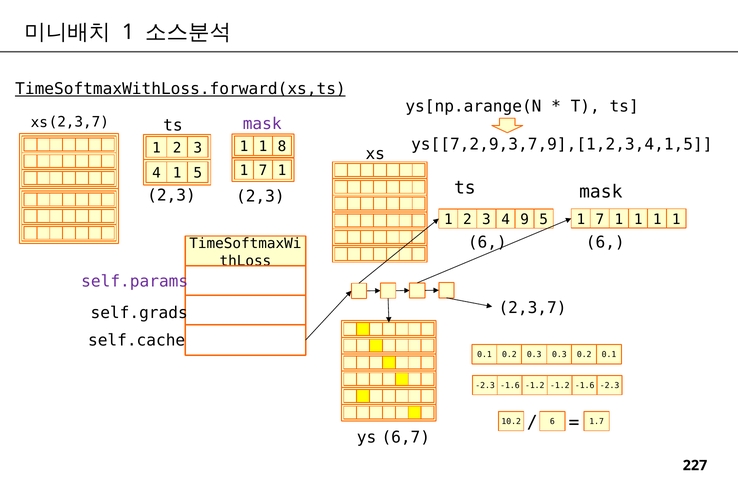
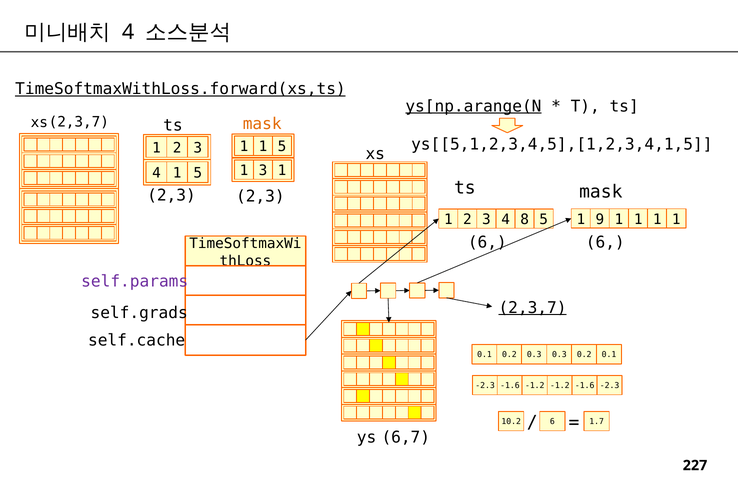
1: 1 -> 4 (128, 32)
ys[np.arange(N underline: none -> present (473, 106)
mask colour: purple -> orange (262, 124)
ys[[7,2,9,3,7,9],[1,2,3,4,1,5: ys[[7,2,9,3,7,9],[1,2,3,4,1,5 -> ys[[5,1,2,3,4,5],[1,2,3,4,1,5 (562, 144)
1 1 8: 8 -> 5 (282, 147)
5 1 7: 7 -> 3 (263, 171)
9: 9 -> 8 (525, 220)
3 1 7: 7 -> 9 (600, 219)
2,3,7 underline: none -> present (533, 308)
